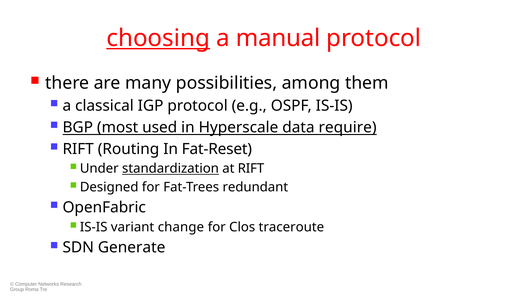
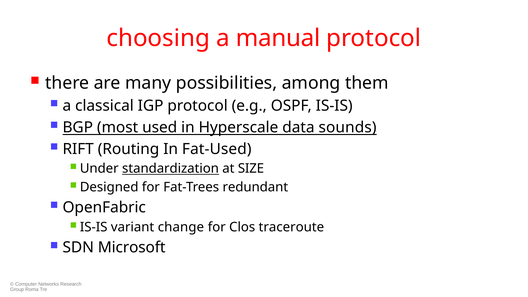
choosing underline: present -> none (158, 38)
require: require -> sounds (348, 127)
Fat-Reset: Fat-Reset -> Fat-Used (217, 149)
at RIFT: RIFT -> SIZE (251, 169)
Generate: Generate -> Microsoft (132, 248)
